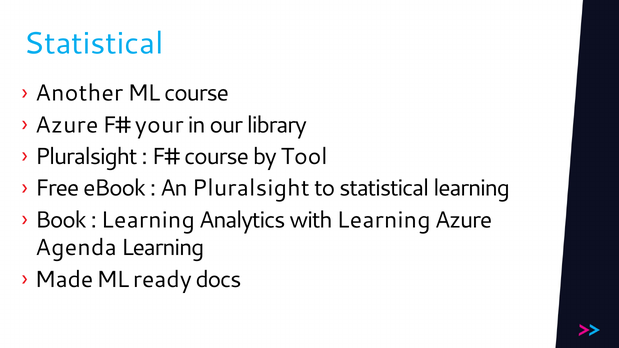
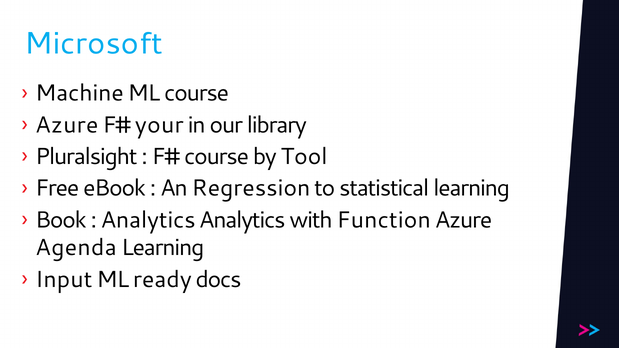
Statistical: Statistical -> Microsoft (94, 44)
Another: Another -> Machine (79, 93)
An Pluralsight: Pluralsight -> Regression (251, 188)
Learning: Learning -> Analytics (148, 220)
with Learning: Learning -> Function (384, 220)
Made: Made -> Input (64, 280)
